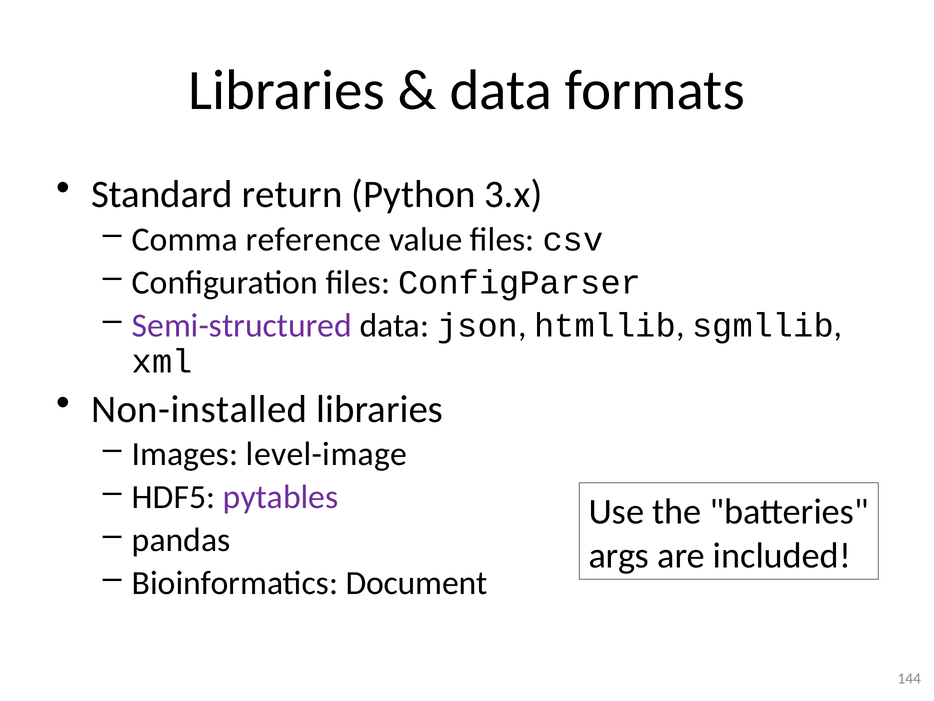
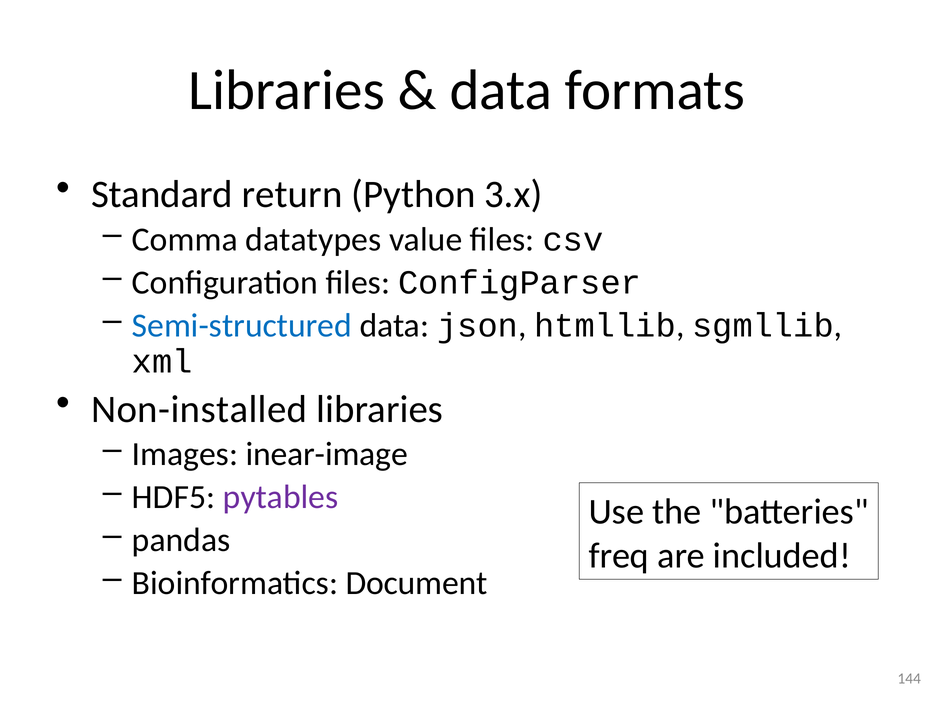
reference: reference -> datatypes (313, 239)
Semi-structured colour: purple -> blue (242, 325)
level-image: level-image -> inear-image (327, 454)
args: args -> freq (619, 555)
